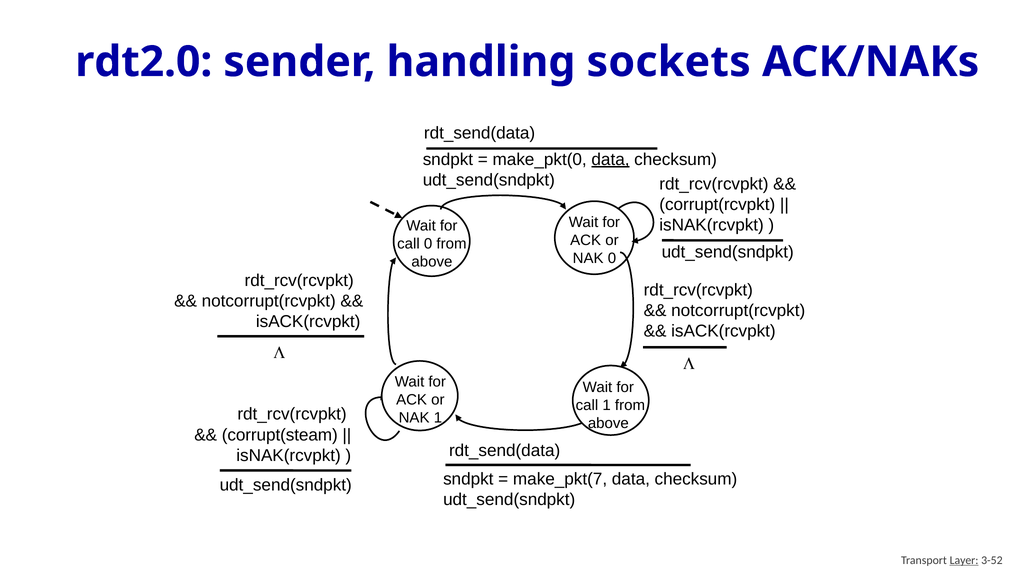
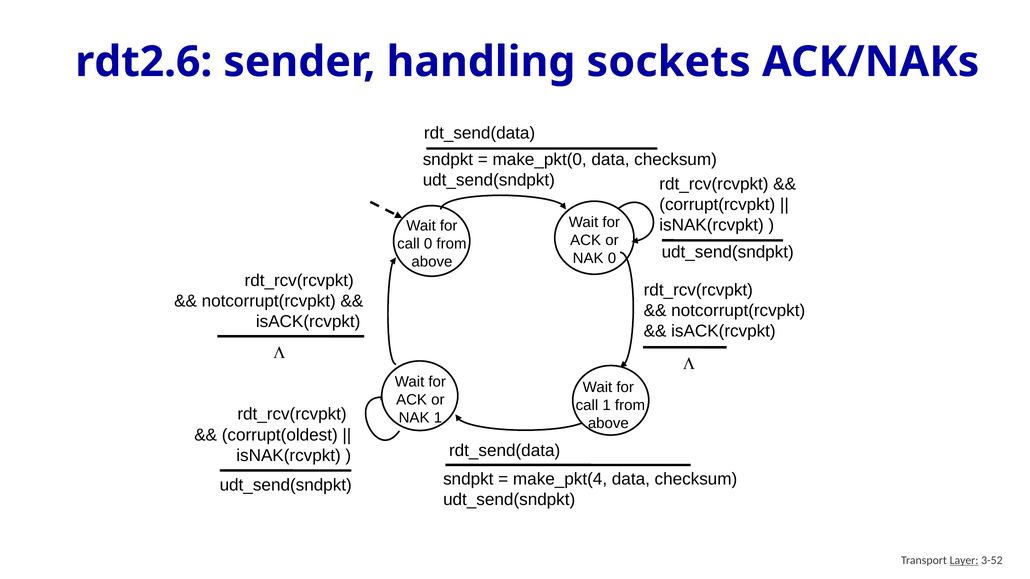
rdt2.0: rdt2.0 -> rdt2.6 (144, 62)
data underline: present -> none (611, 159)
corrupt(steam: corrupt(steam -> corrupt(oldest (280, 435)
make_pkt(7: make_pkt(7 -> make_pkt(4 (560, 479)
